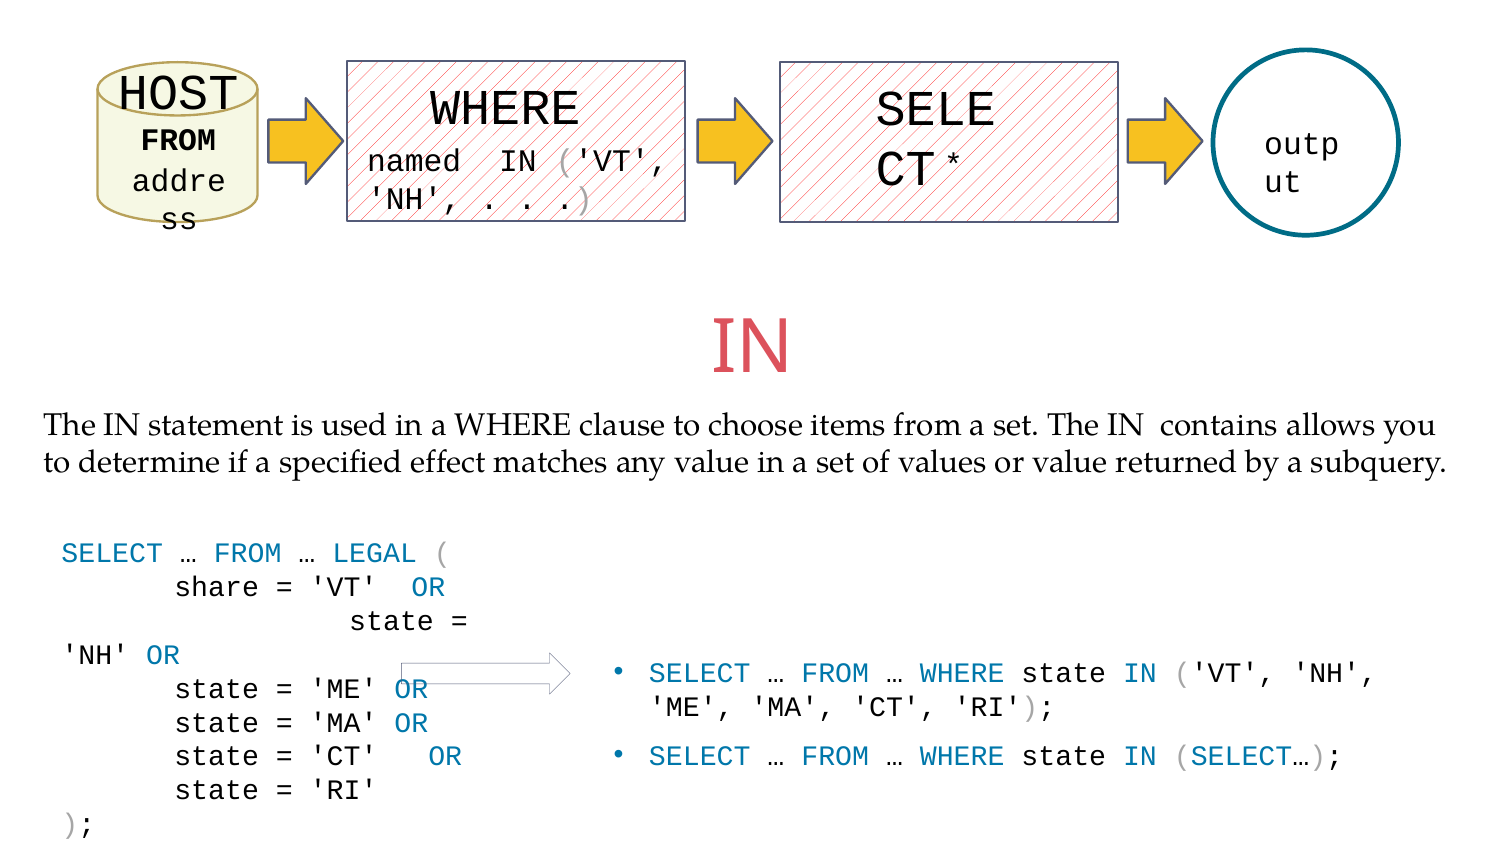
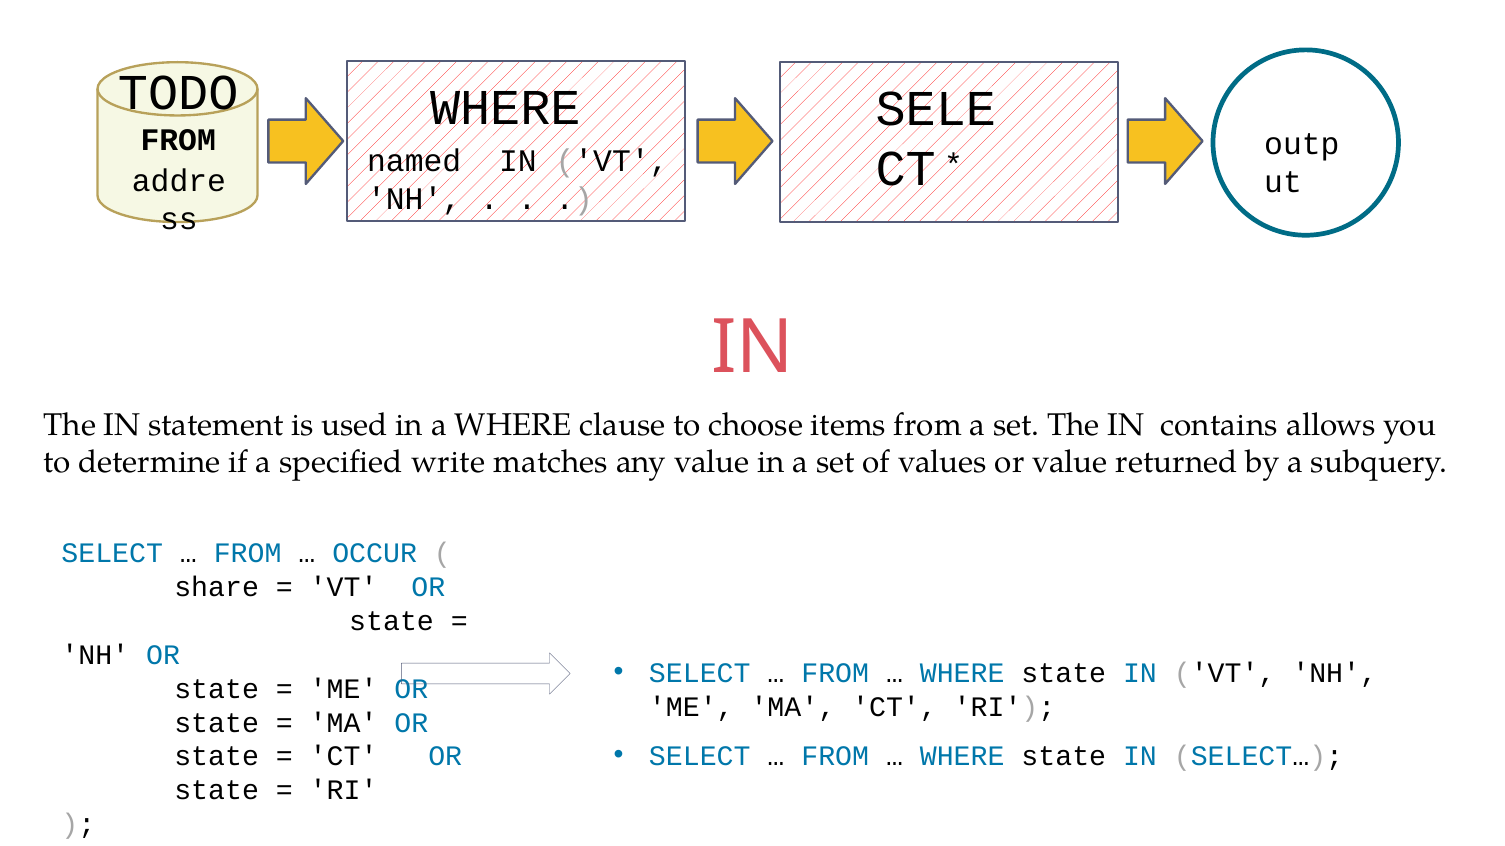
HOST: HOST -> TODO (178, 93)
effect: effect -> write (448, 463)
LEGAL: LEGAL -> OCCUR (375, 554)
